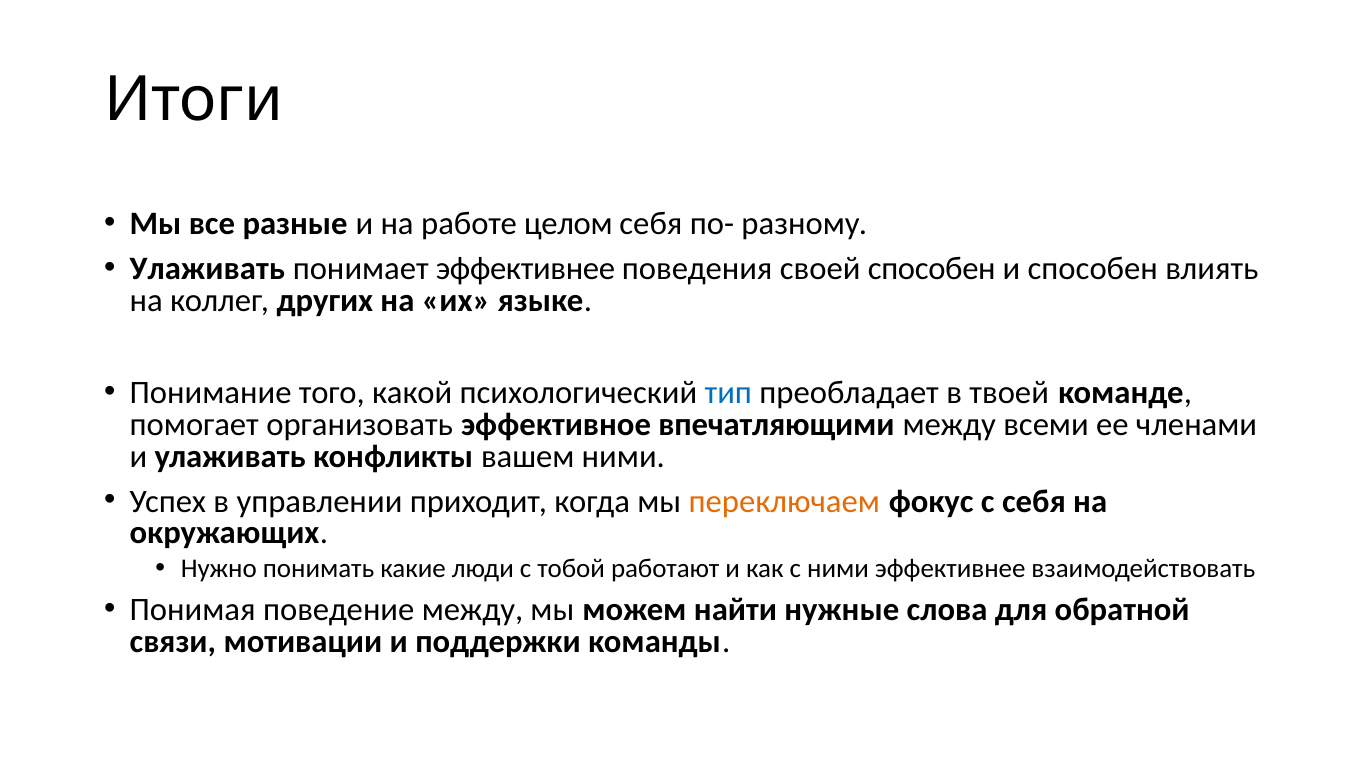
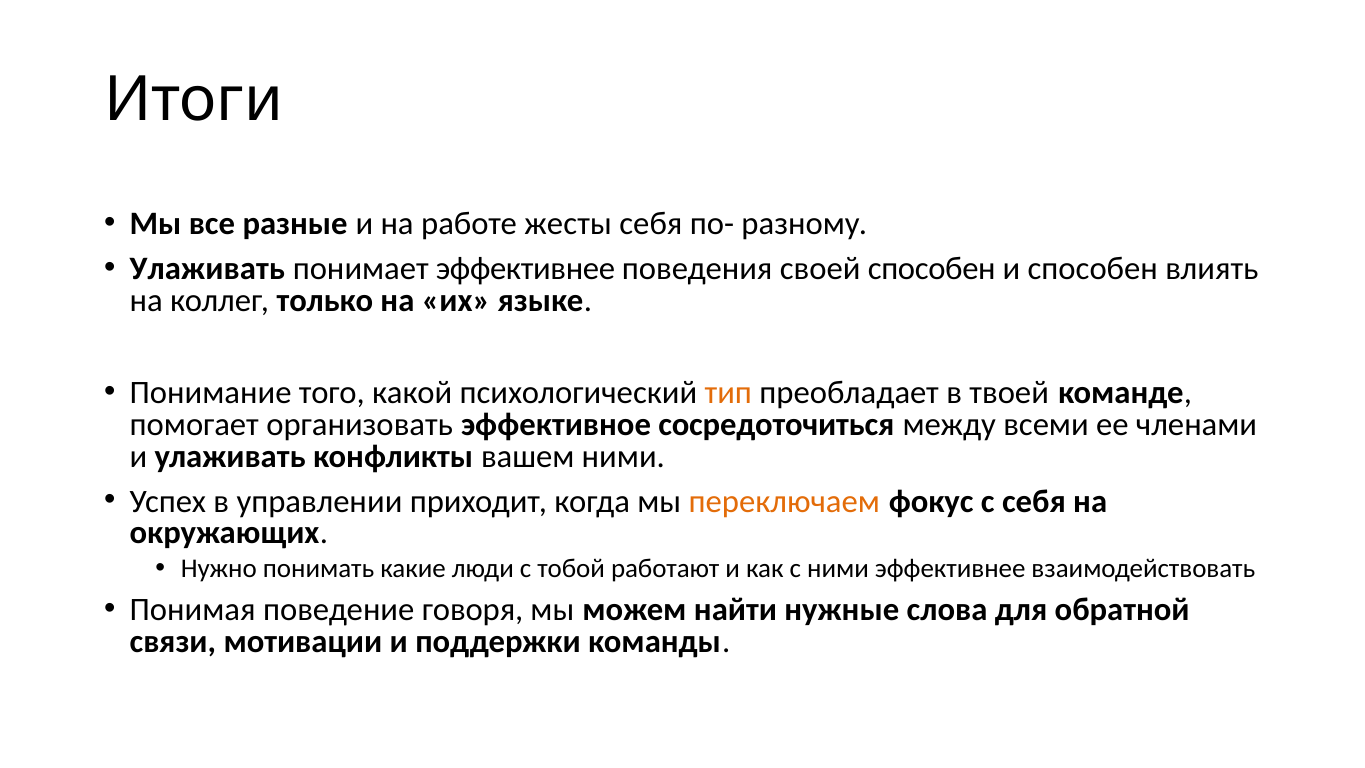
целом: целом -> жесты (568, 224)
других: других -> только (325, 300)
тип colour: blue -> orange (728, 393)
впечатляющими: впечатляющими -> сосредоточиться (776, 425)
поведение между: между -> говоря (473, 610)
